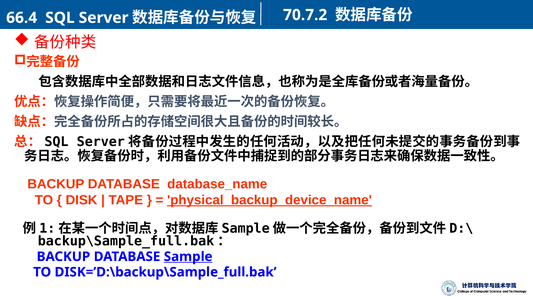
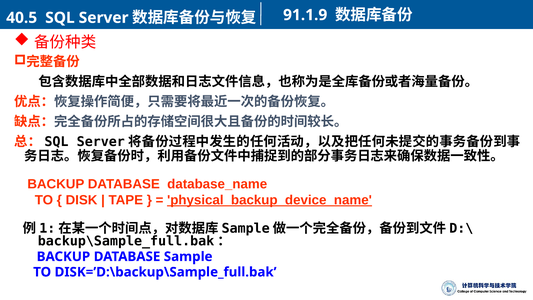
66.4: 66.4 -> 40.5 (22, 18)
70.7.2: 70.7.2 -> 91.1.9 (305, 15)
Sample underline: present -> none (188, 256)
